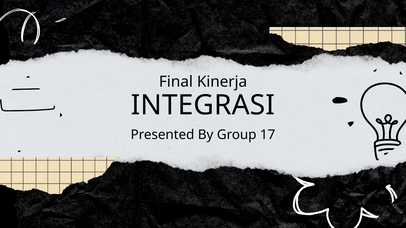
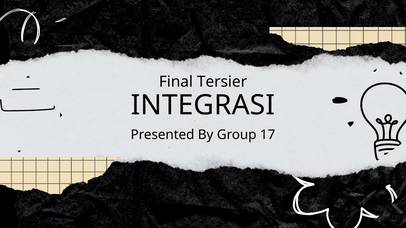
Kinerja: Kinerja -> Tersier (222, 82)
